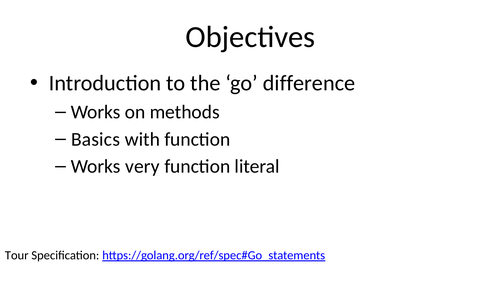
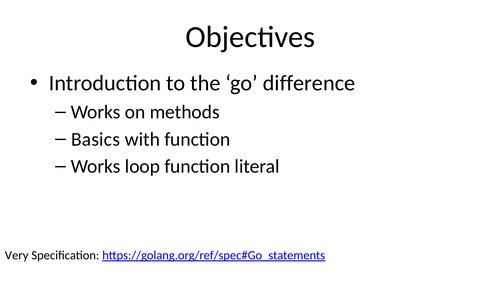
very: very -> loop (142, 166)
Tour: Tour -> Very (17, 255)
